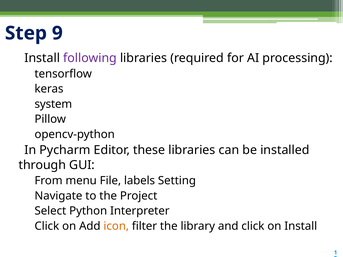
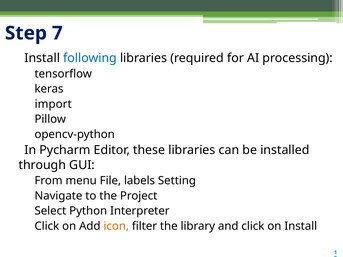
9: 9 -> 7 (57, 33)
following colour: purple -> blue (90, 58)
system: system -> import (53, 104)
